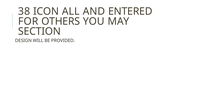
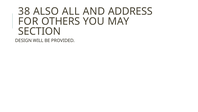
ICON: ICON -> ALSO (46, 11)
ENTERED: ENTERED -> ADDRESS (130, 11)
